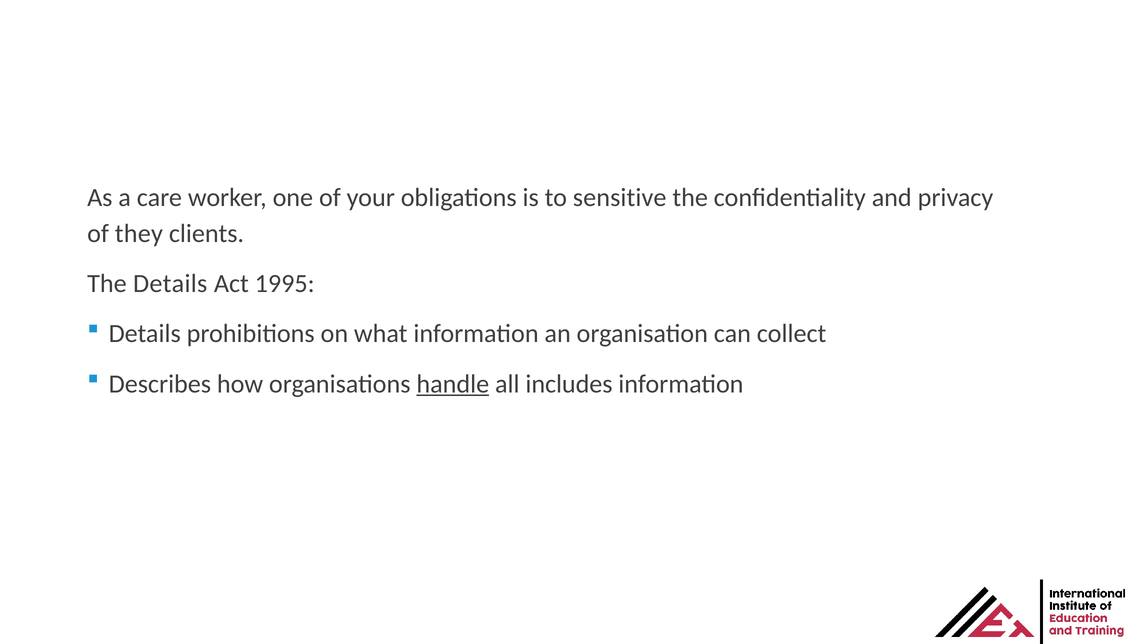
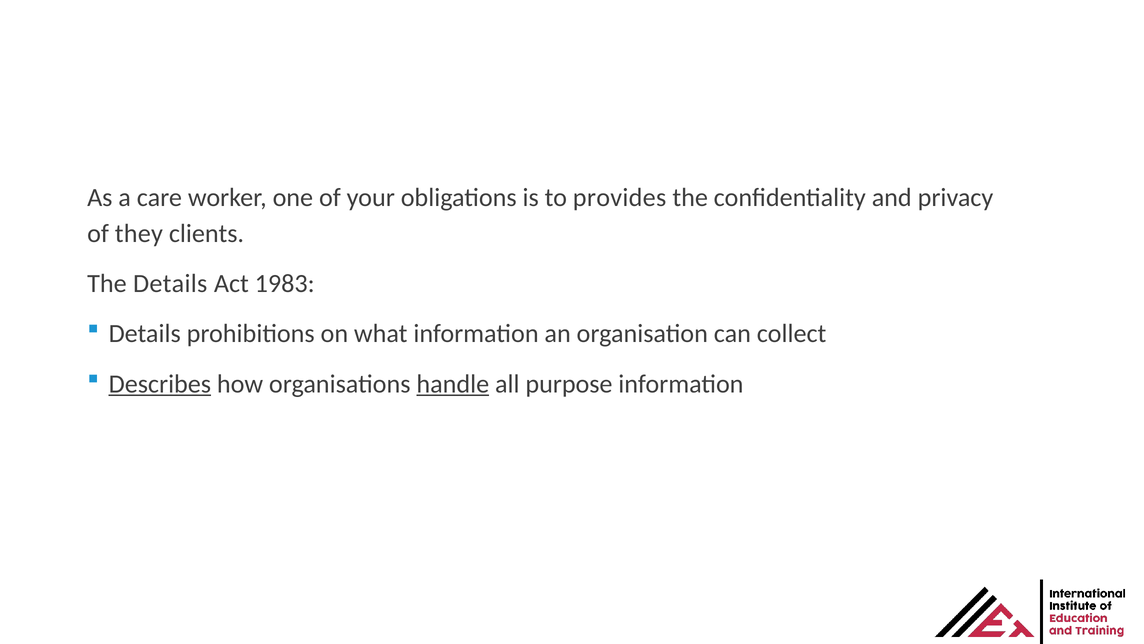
sensitive: sensitive -> provides (620, 198)
1995: 1995 -> 1983 (285, 283)
Describes underline: none -> present (160, 384)
includes: includes -> purpose (569, 384)
